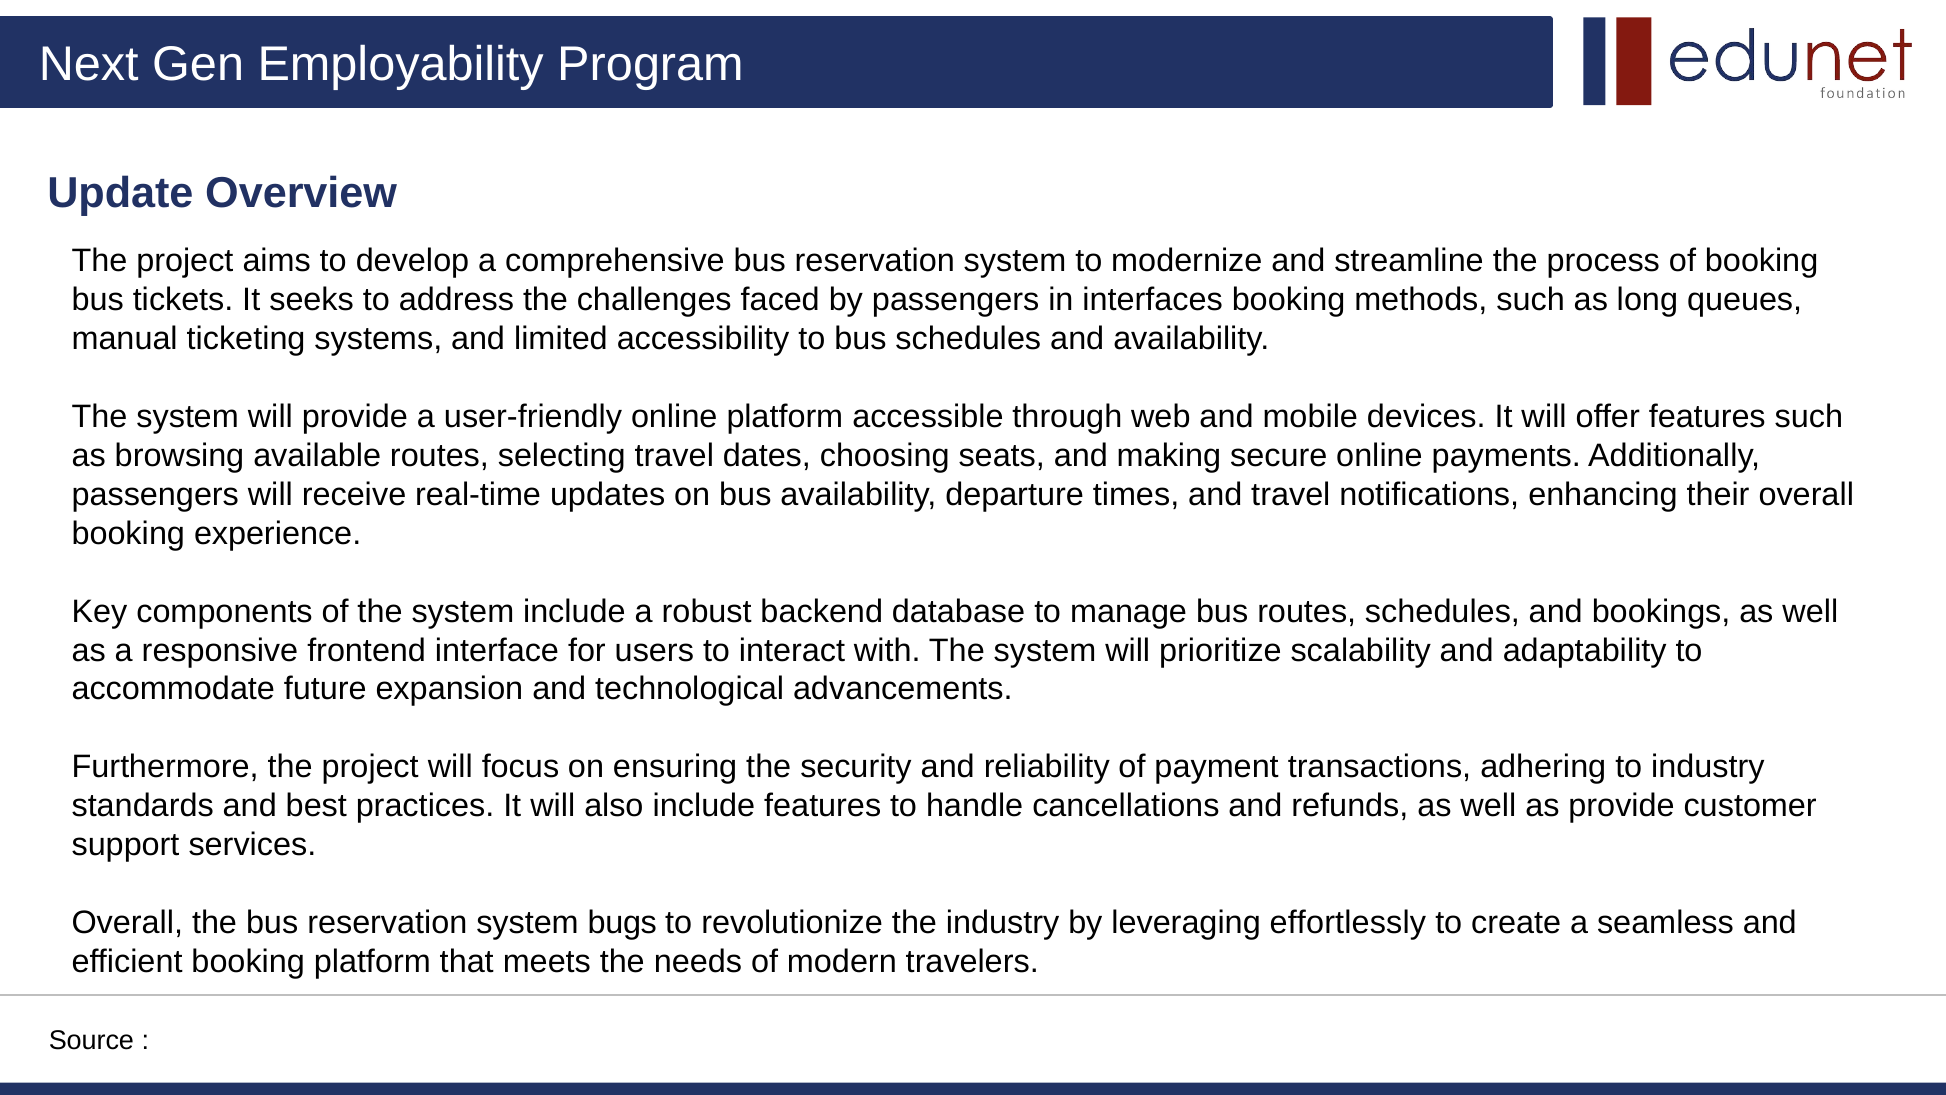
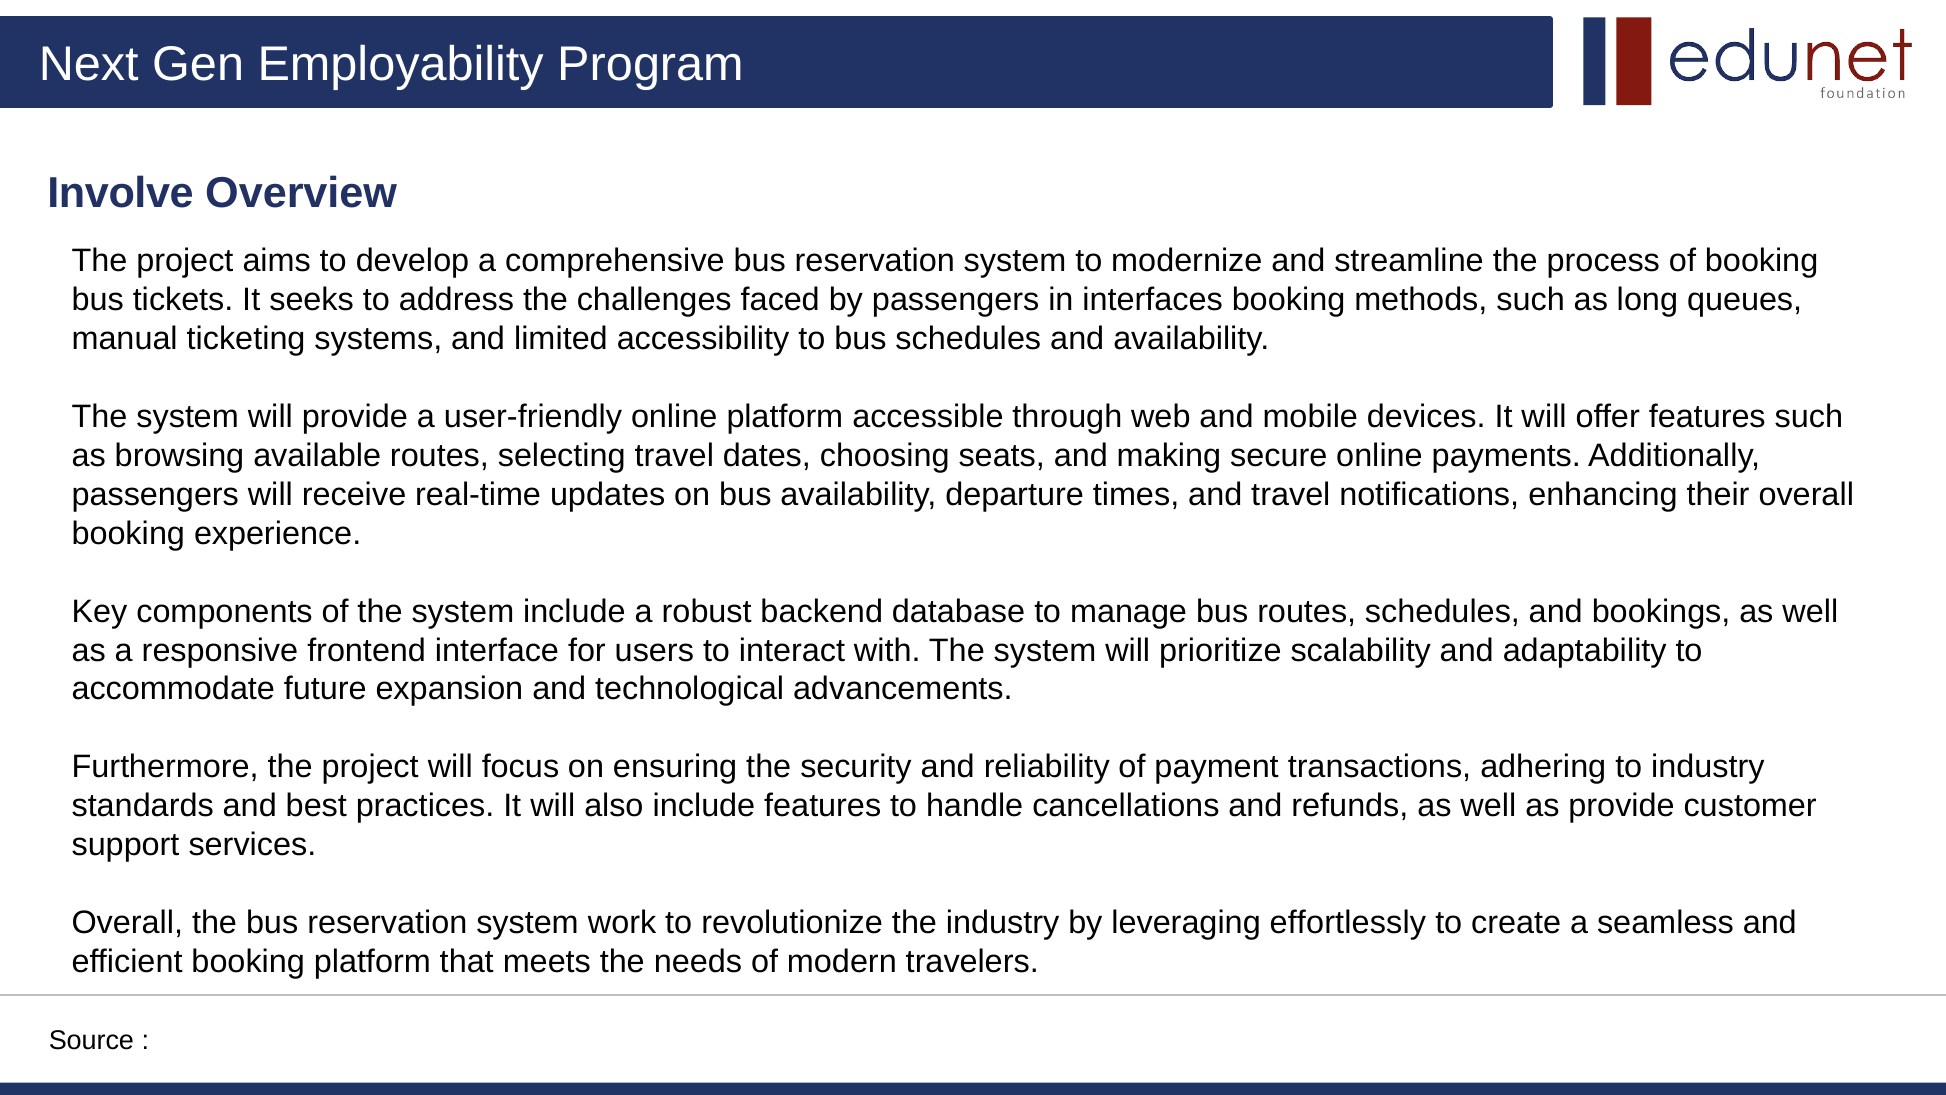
Update: Update -> Involve (121, 194)
bugs: bugs -> work (622, 923)
